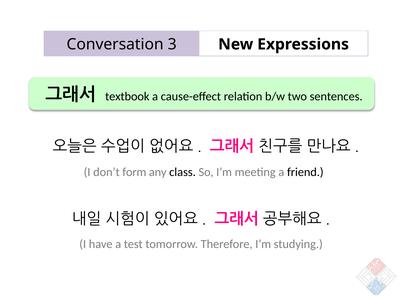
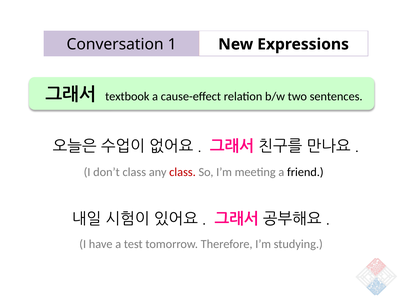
3: 3 -> 1 (172, 44)
don’t form: form -> class (134, 173)
class colour: black -> red (183, 173)
